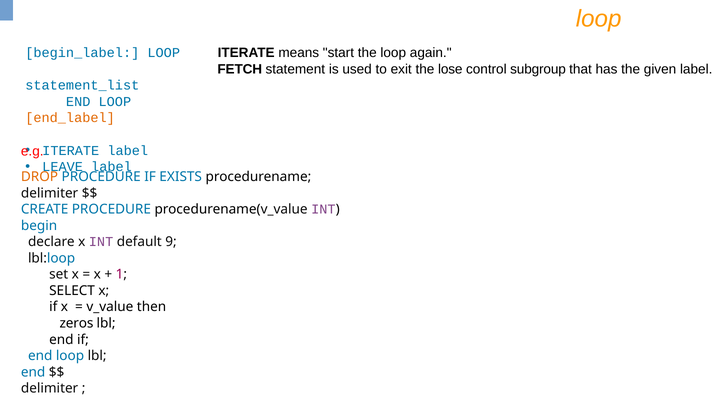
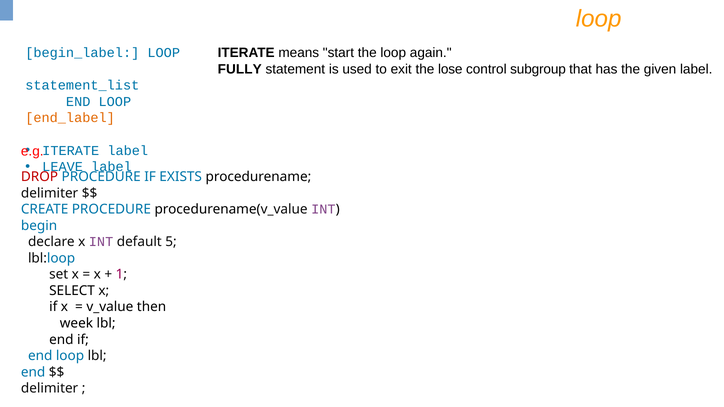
FETCH: FETCH -> FULLY (240, 69)
DROP colour: orange -> red (40, 177)
9: 9 -> 5 (171, 242)
zeros: zeros -> week (76, 323)
